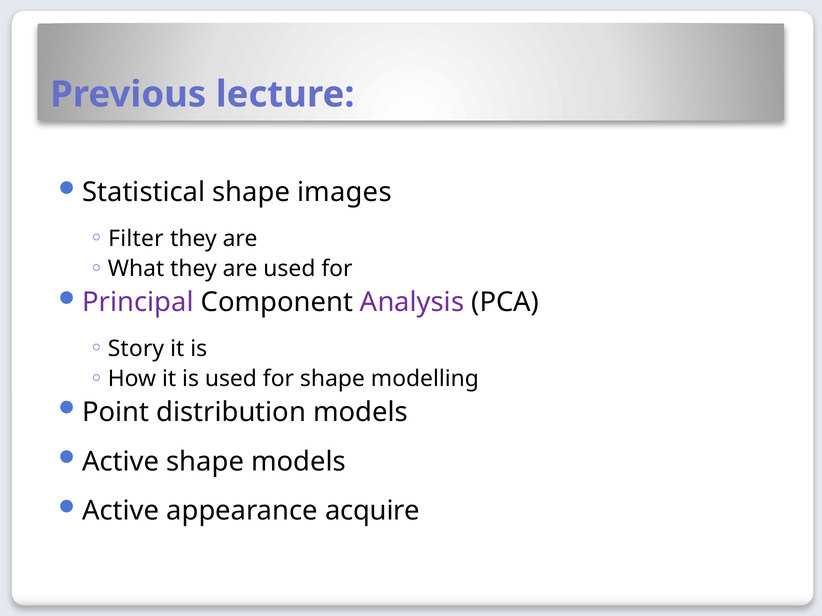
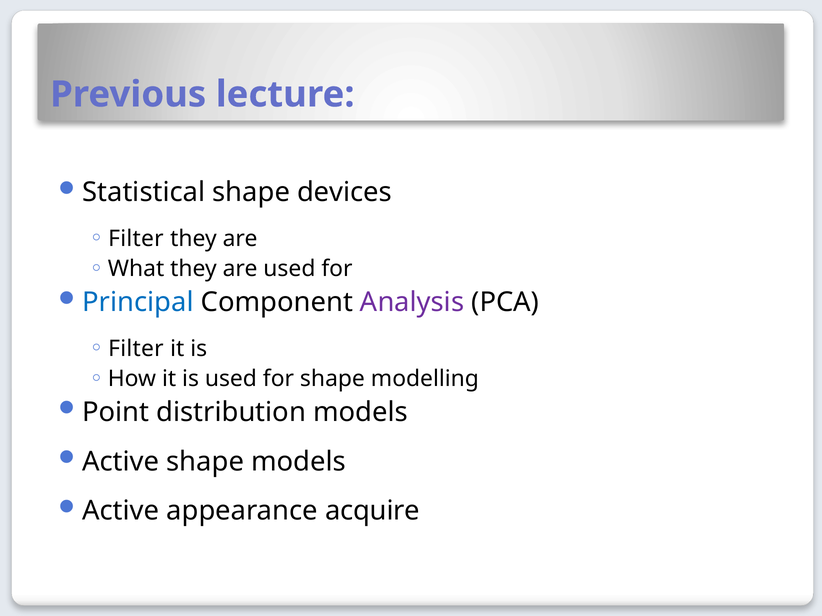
images: images -> devices (344, 192)
Principal colour: purple -> blue (138, 302)
Story: Story -> Filter (136, 349)
